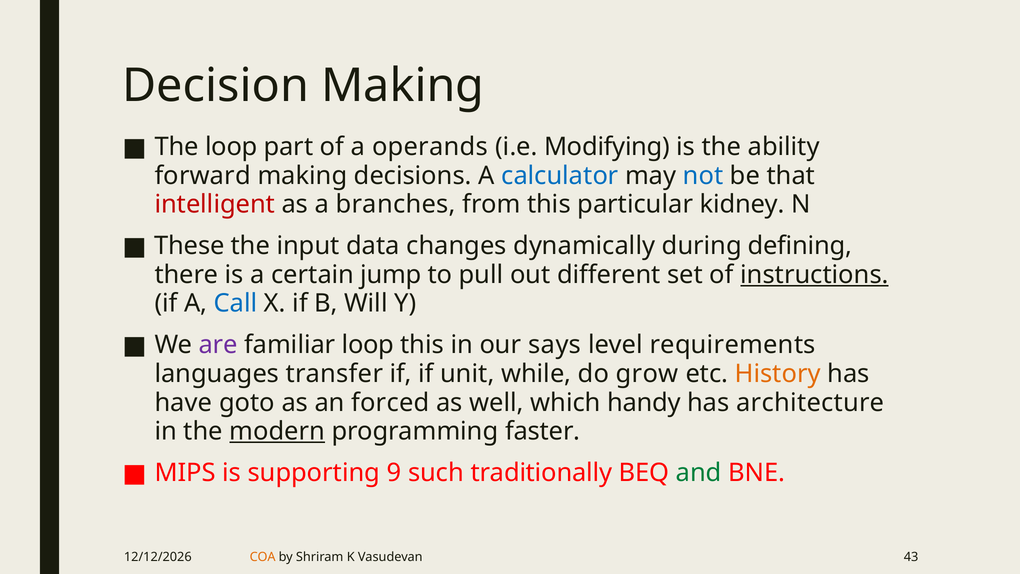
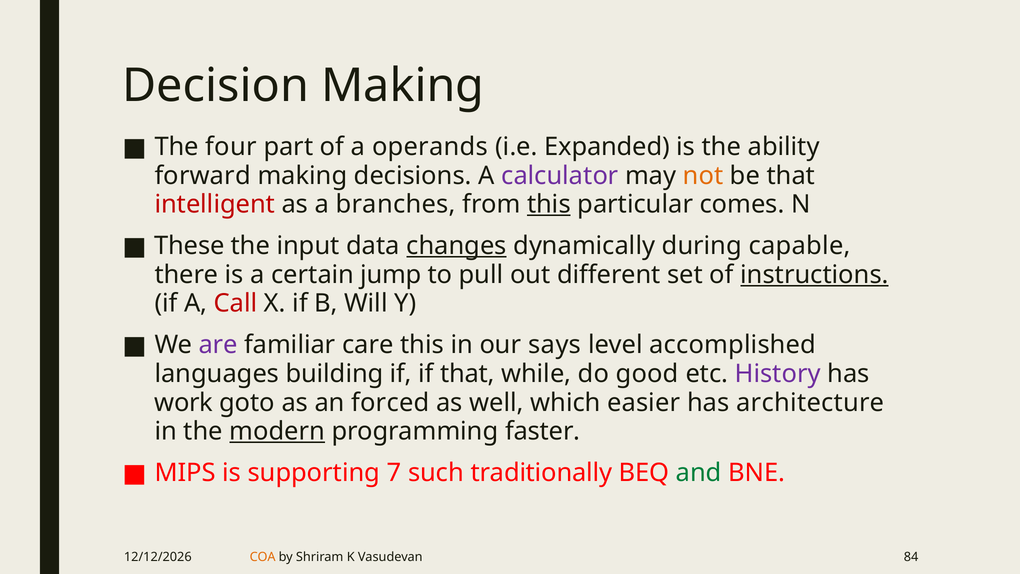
The loop: loop -> four (231, 147)
Modifying: Modifying -> Expanded (607, 147)
calculator colour: blue -> purple (560, 176)
not colour: blue -> orange (703, 176)
this underline: none -> present (549, 204)
kidney: kidney -> comes (742, 204)
changes underline: none -> present (457, 246)
defining: defining -> capable (800, 246)
Call colour: blue -> red (236, 303)
familiar loop: loop -> care (368, 345)
requirements: requirements -> accomplished (733, 345)
transfer: transfer -> building (335, 374)
if unit: unit -> that (467, 374)
grow: grow -> good (647, 374)
History colour: orange -> purple (778, 374)
have: have -> work (184, 402)
handy: handy -> easier (644, 402)
9: 9 -> 7 (394, 473)
43: 43 -> 84 (911, 557)
